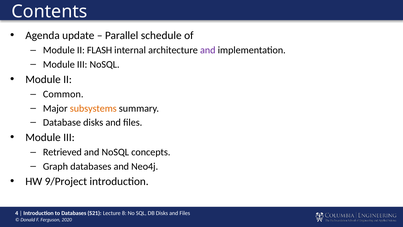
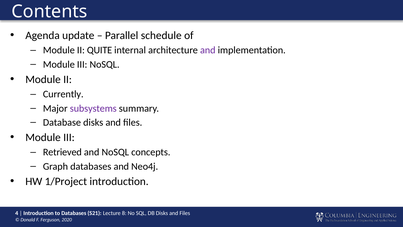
FLASH: FLASH -> QUITE (100, 50)
Common: Common -> Currently (63, 94)
subsystems colour: orange -> purple (93, 108)
9/Project: 9/Project -> 1/Project (66, 181)
